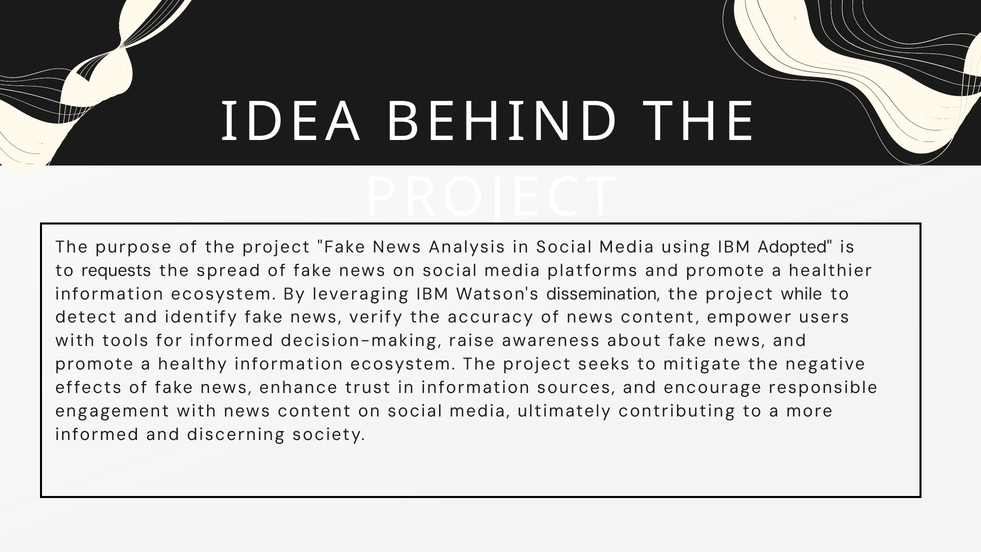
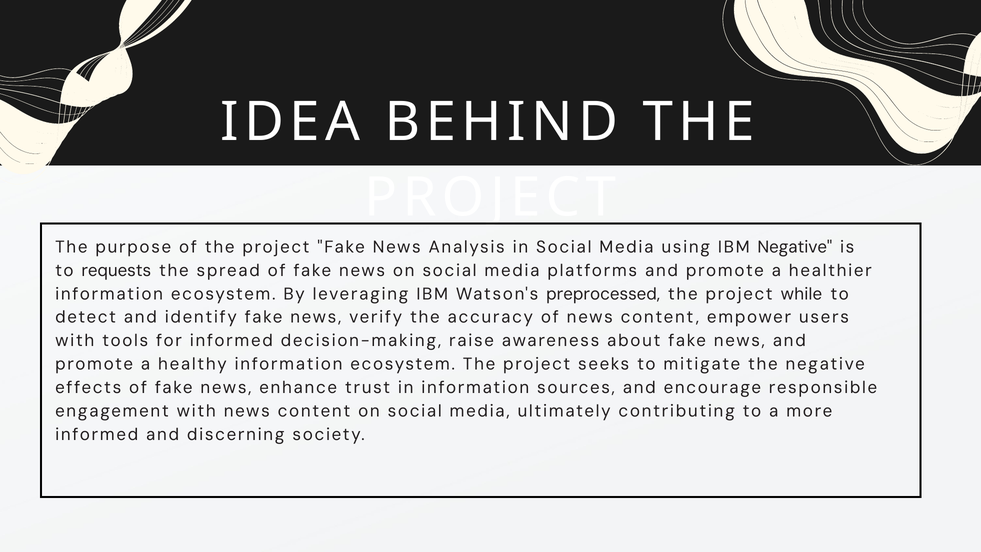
IBM Adopted: Adopted -> Negative (795, 247)
dissemination: dissemination -> preprocessed (603, 294)
